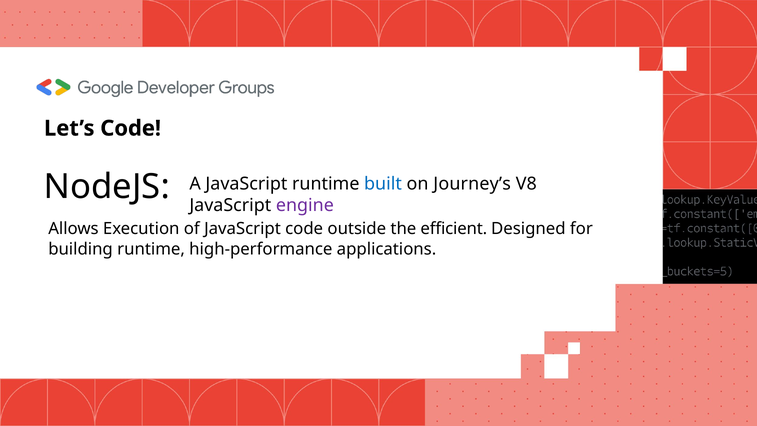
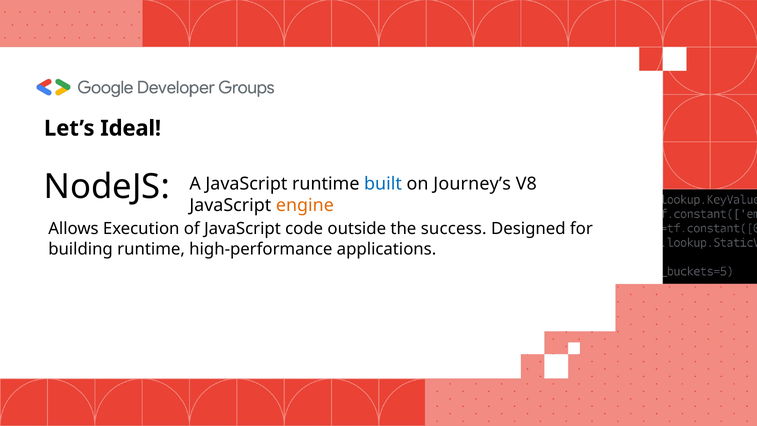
Let’s Code: Code -> Ideal (131, 128)
engine colour: purple -> orange (305, 205)
efficient: efficient -> success (454, 229)
